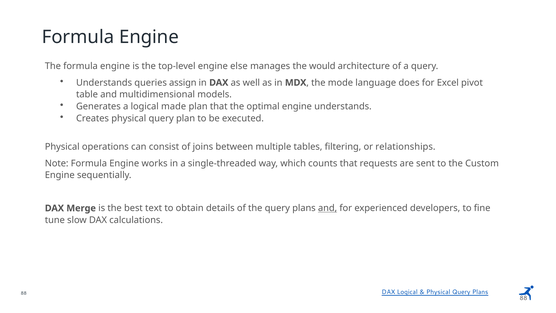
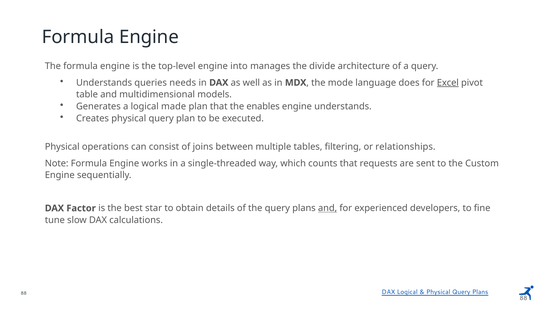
else: else -> into (239, 66)
would: would -> divide (322, 66)
assign: assign -> needs (183, 83)
Excel underline: none -> present (448, 83)
optimal: optimal -> enables (263, 106)
Merge: Merge -> Factor (81, 208)
text: text -> star (154, 208)
